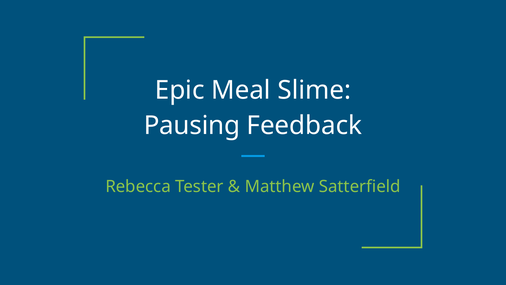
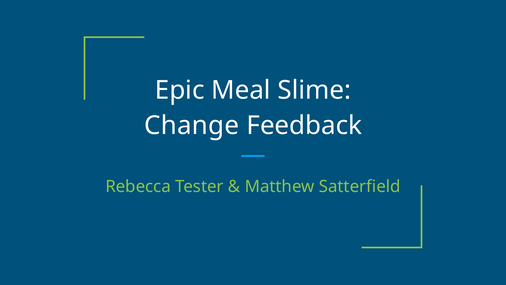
Pausing: Pausing -> Change (192, 125)
